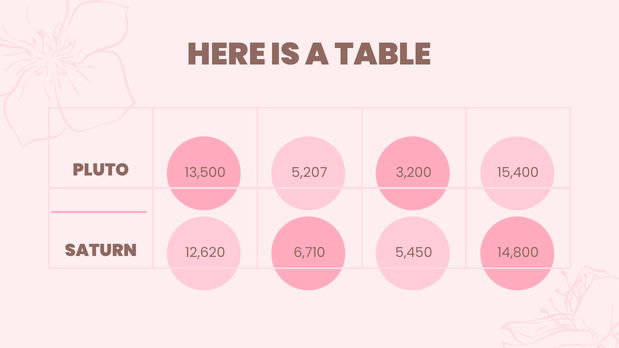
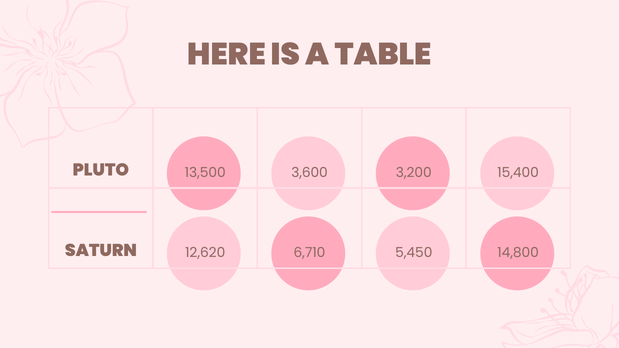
5,207: 5,207 -> 3,600 (310, 173)
